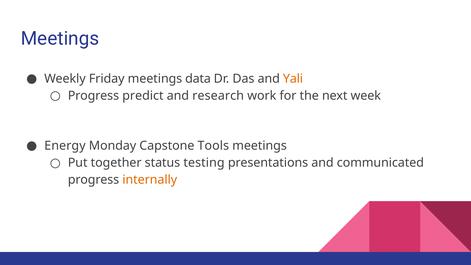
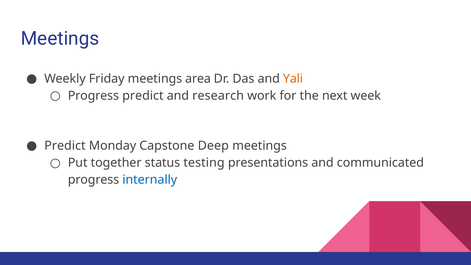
data: data -> area (198, 79)
Energy: Energy -> Predict (65, 146)
Tools: Tools -> Deep (213, 146)
internally colour: orange -> blue (150, 180)
